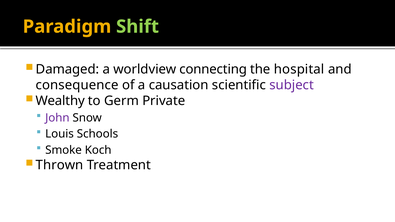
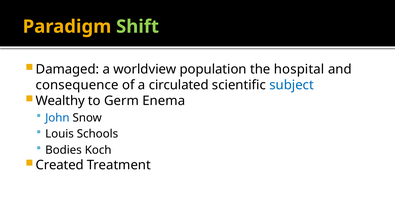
connecting: connecting -> population (213, 69)
causation: causation -> circulated (179, 85)
subject colour: purple -> blue (292, 85)
Private: Private -> Enema (164, 101)
John colour: purple -> blue (57, 118)
Smoke: Smoke -> Bodies (63, 150)
Thrown: Thrown -> Created (60, 165)
